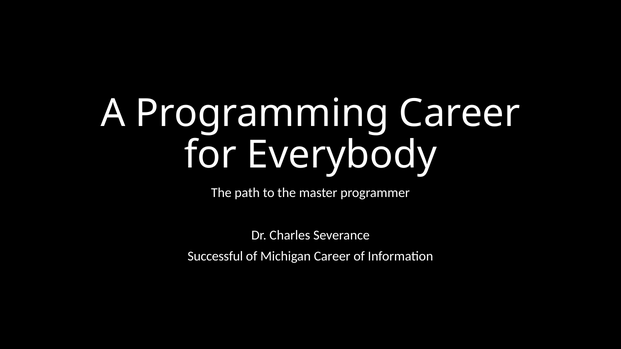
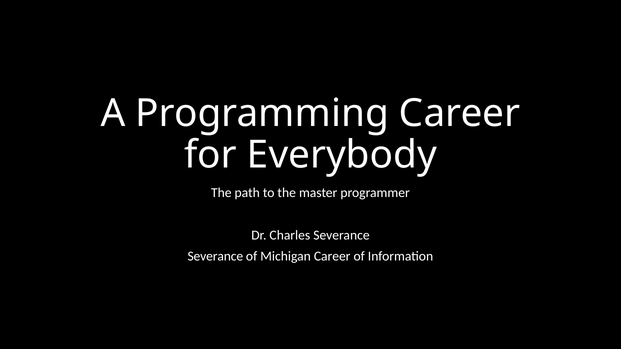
Successful: Successful -> Severance (215, 256)
